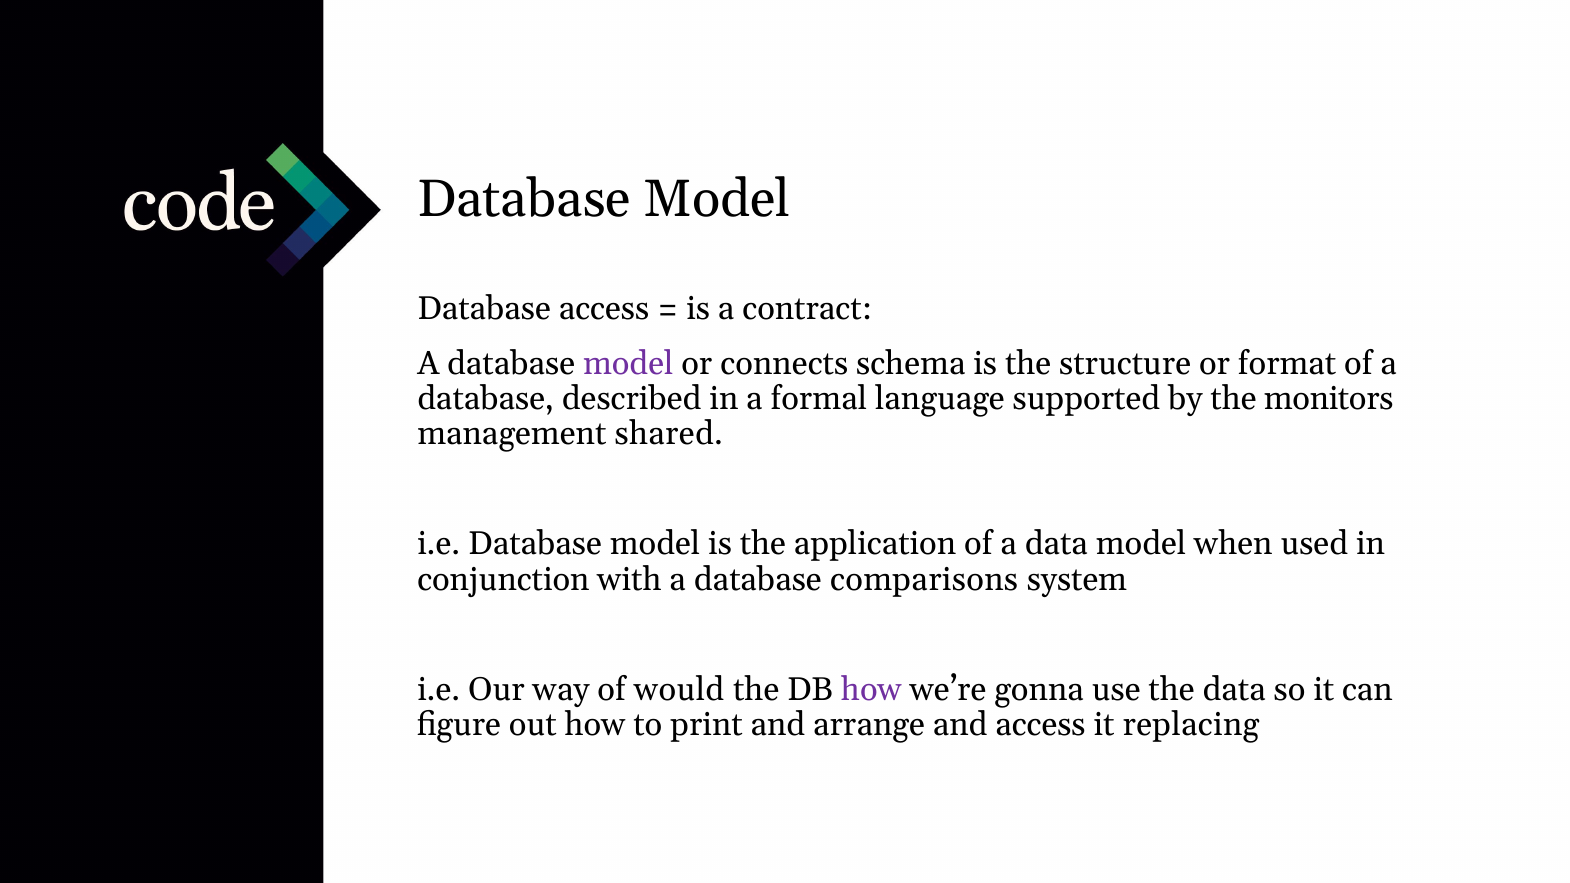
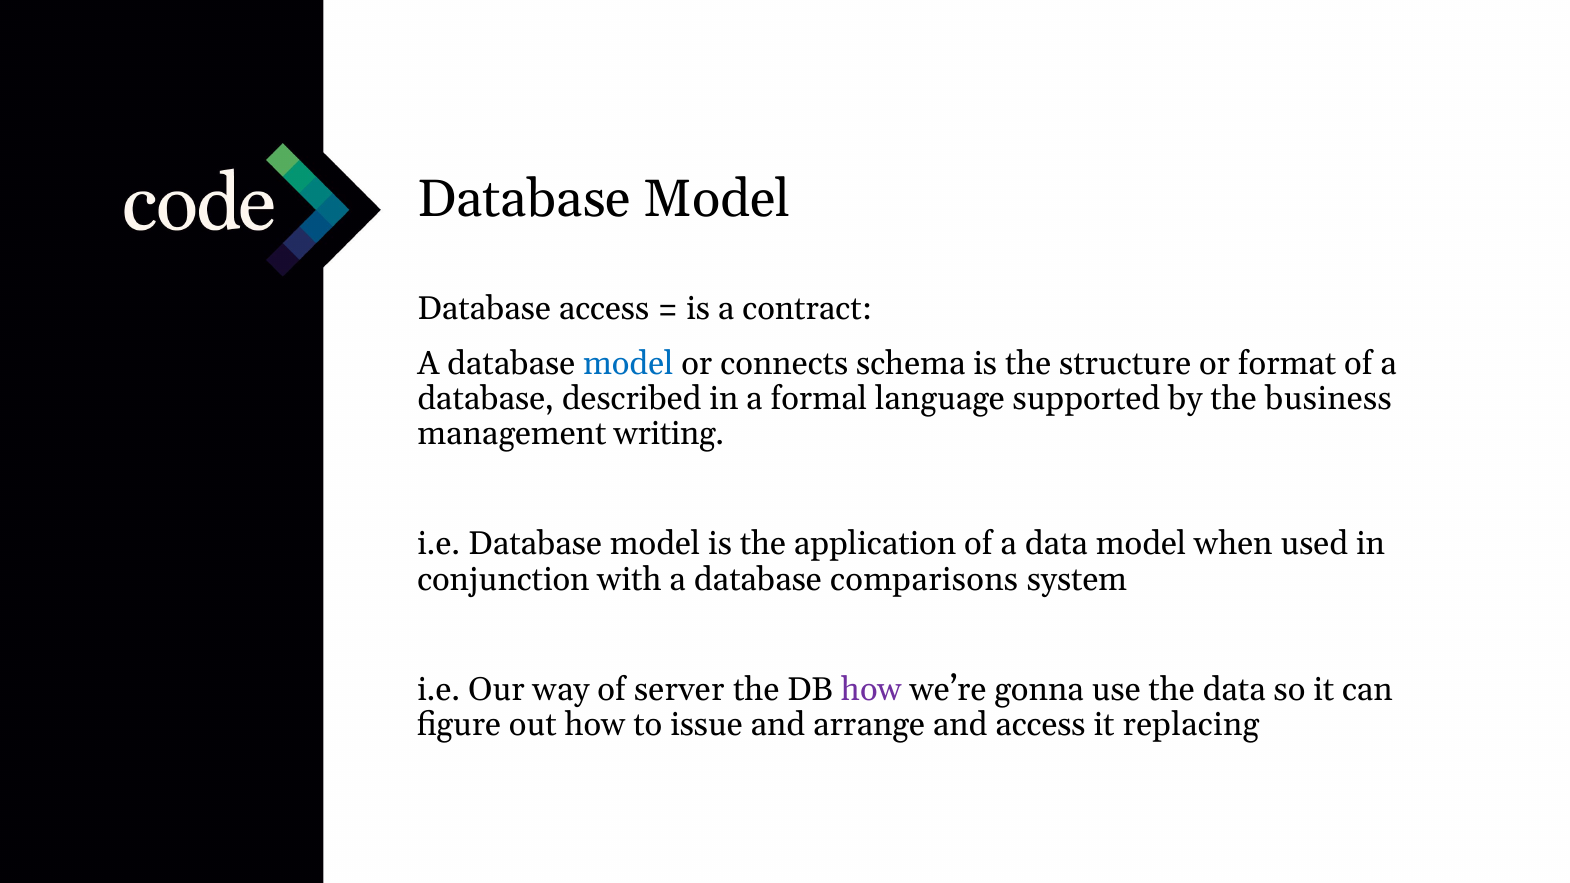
model colour: purple -> blue (628, 363)
monitors: monitors -> business (1328, 399)
shared: shared -> writing (669, 434)
would: would -> server (679, 689)
print: print -> issue (707, 725)
